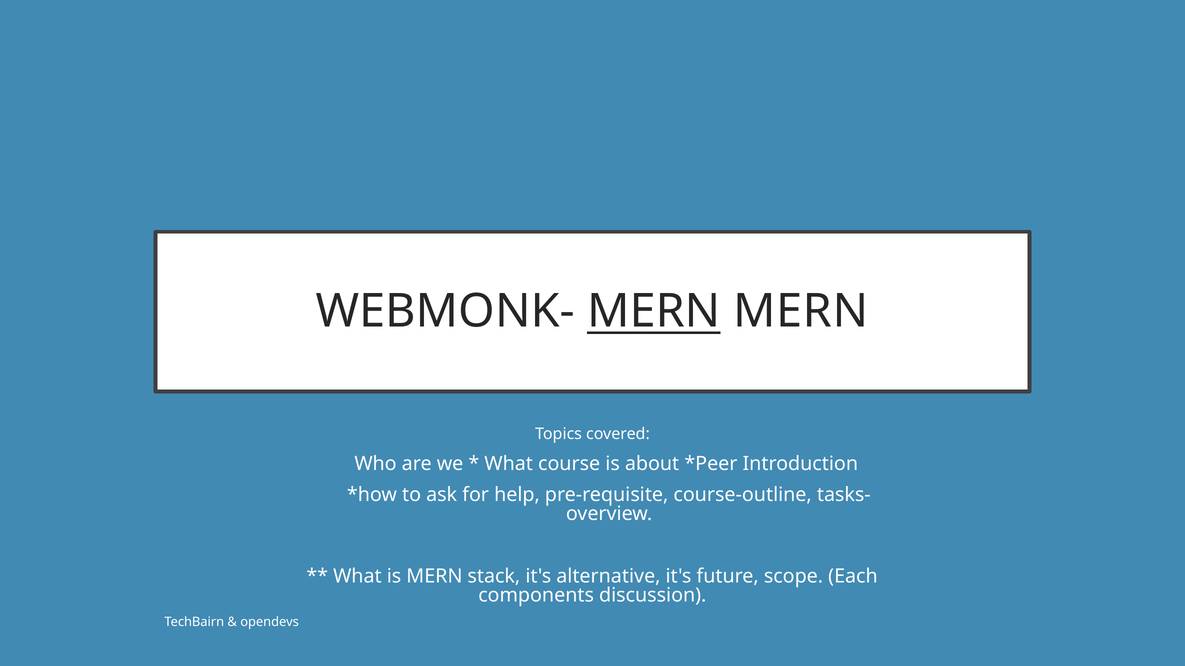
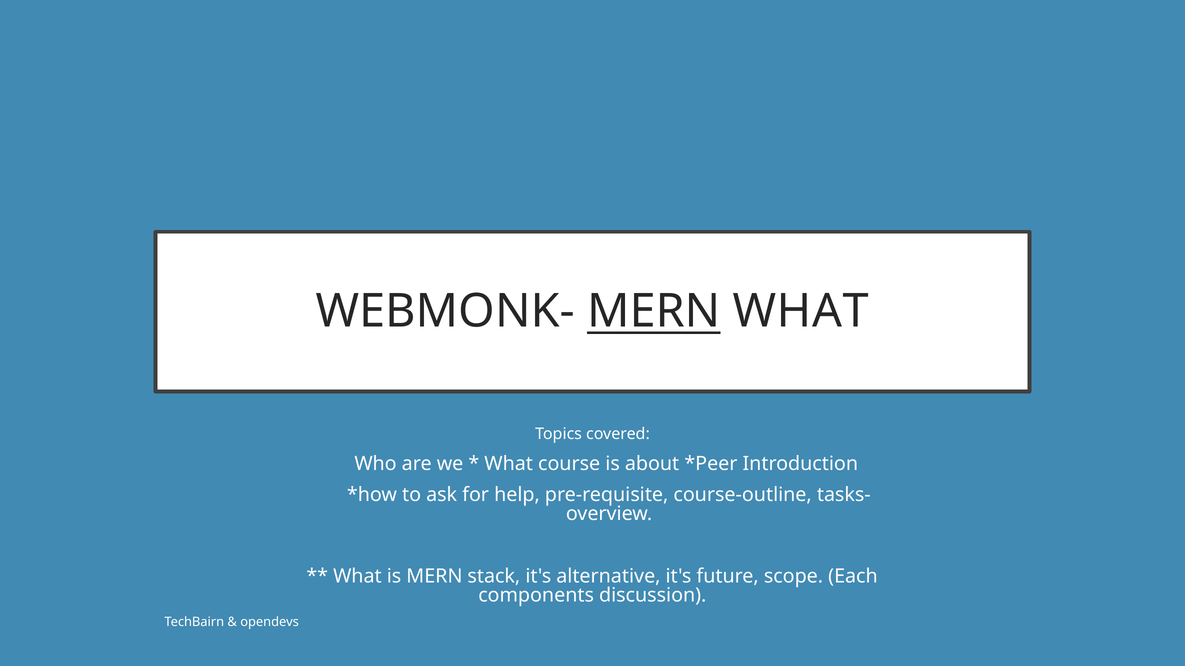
MERN MERN: MERN -> WHAT (801, 312)
